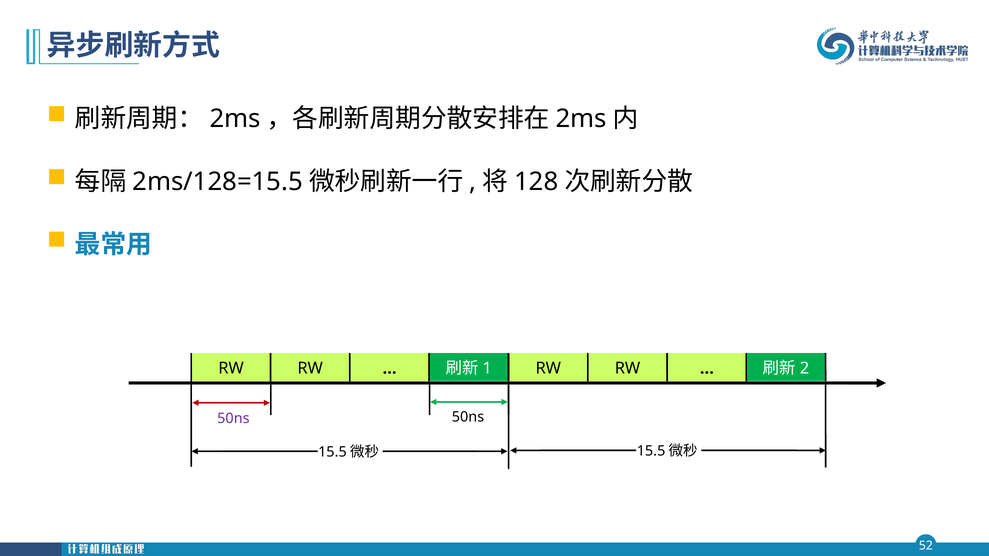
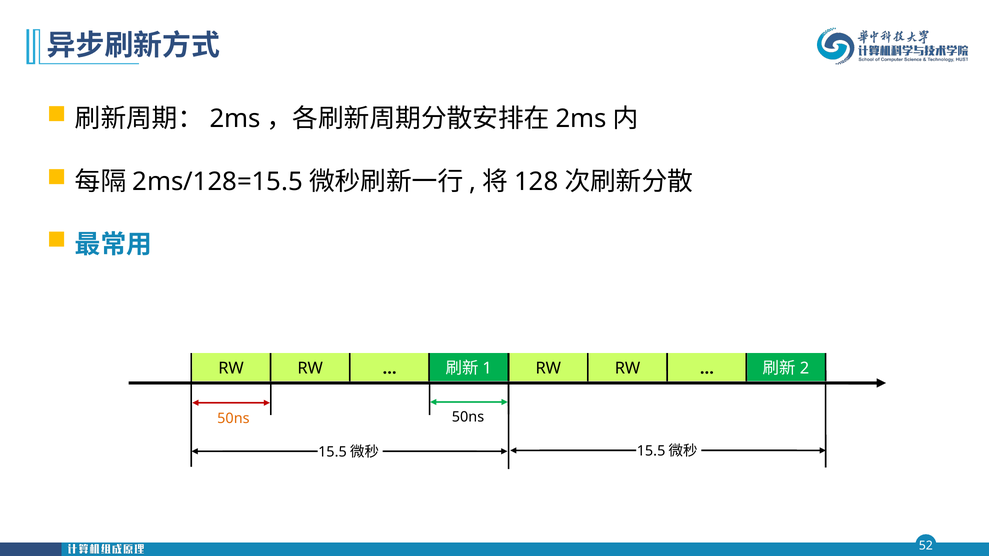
50ns colour: purple -> orange (233, 419)
